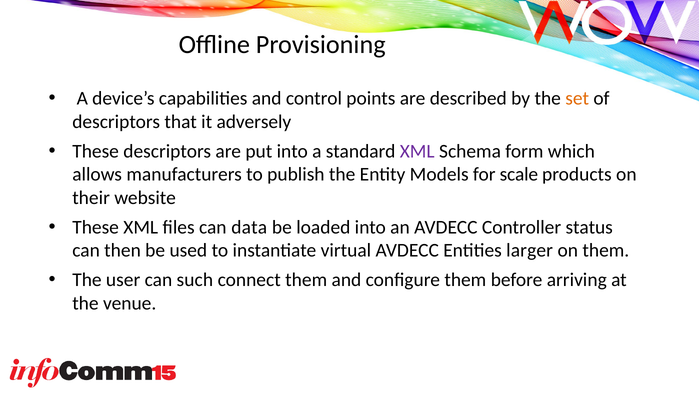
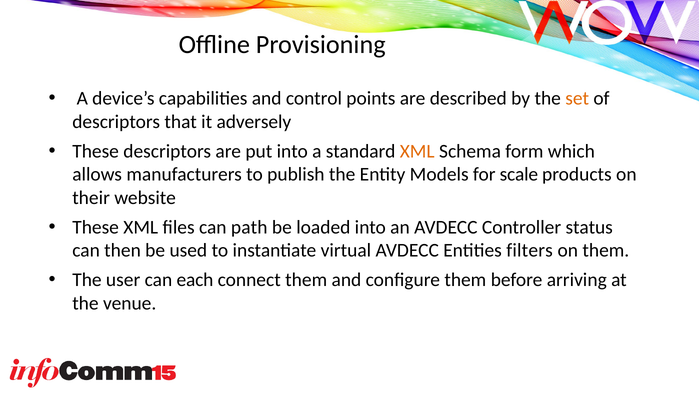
XML colour: purple -> orange (417, 151)
data: data -> path (249, 227)
larger: larger -> filters (530, 251)
such: such -> each (195, 280)
